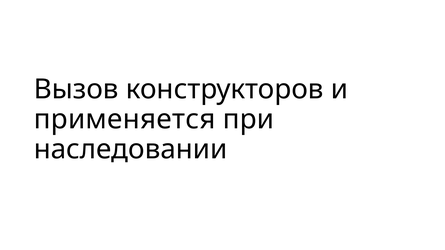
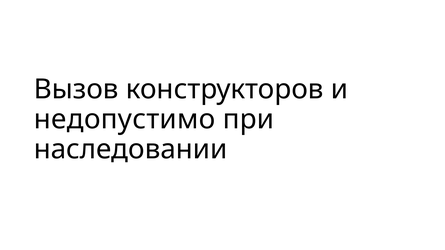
применяется: применяется -> недопустимо (125, 120)
